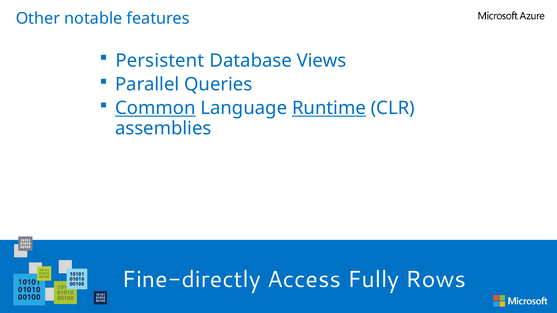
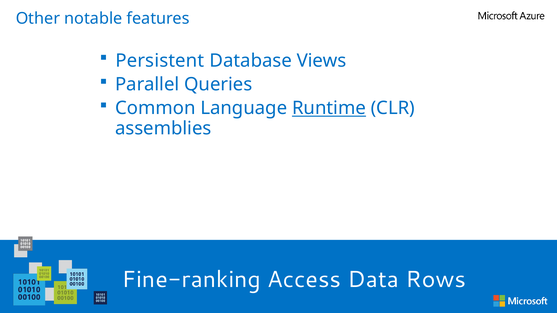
Common underline: present -> none (155, 108)
Fine-directly: Fine-directly -> Fine-ranking (191, 280)
Fully: Fully -> Data (373, 280)
